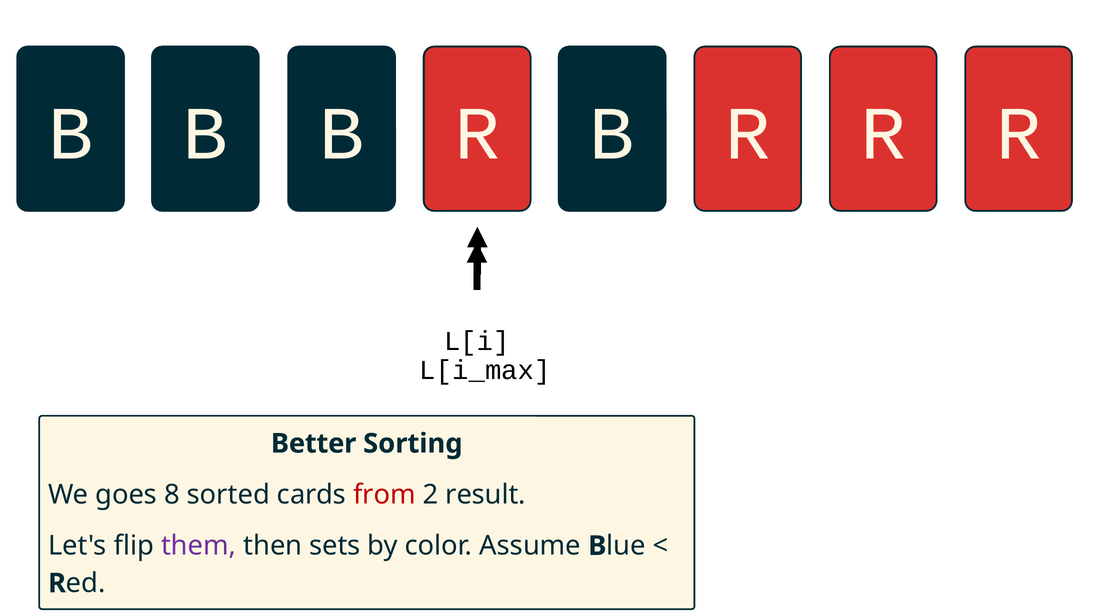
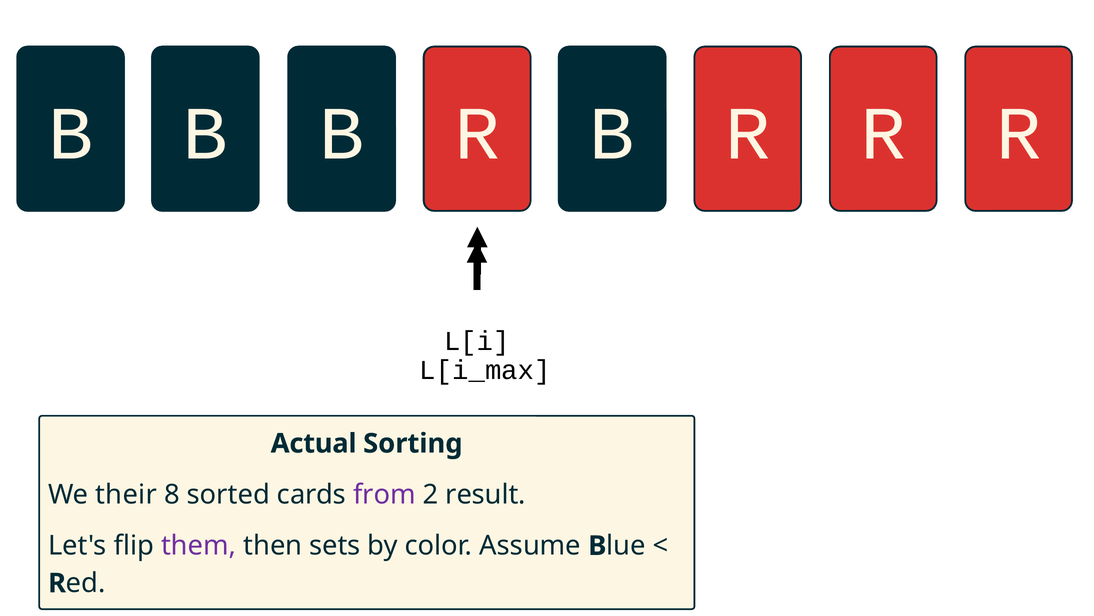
Better: Better -> Actual (314, 443)
goes: goes -> their (126, 494)
from colour: red -> purple (384, 494)
